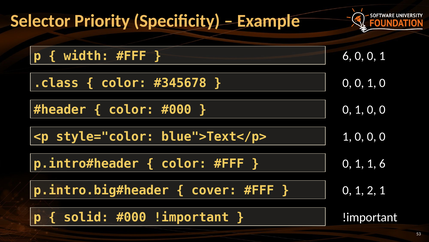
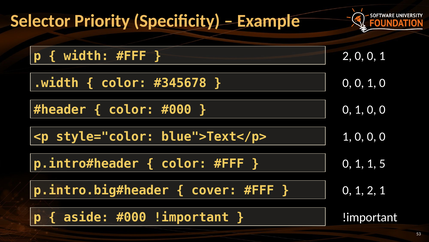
6: 6 -> 2 (347, 56)
.class: .class -> .width (56, 83)
1 6: 6 -> 5 (382, 163)
solid: solid -> aside (86, 217)
